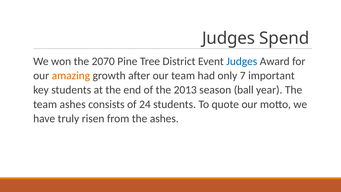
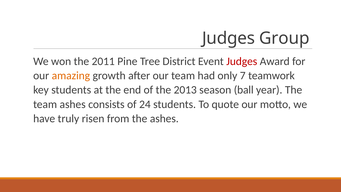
Spend: Spend -> Group (284, 38)
2070: 2070 -> 2011 (103, 61)
Judges colour: blue -> red (242, 61)
important: important -> teamwork (271, 76)
